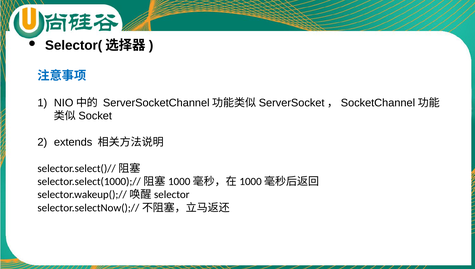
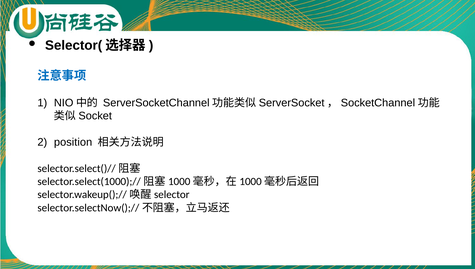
extends: extends -> position (73, 142)
